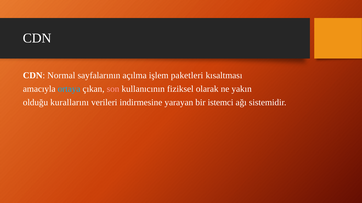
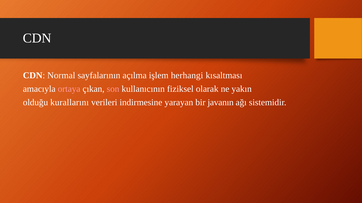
paketleri: paketleri -> herhangi (187, 76)
ortaya colour: light blue -> pink (69, 89)
istemci: istemci -> javanın (221, 103)
